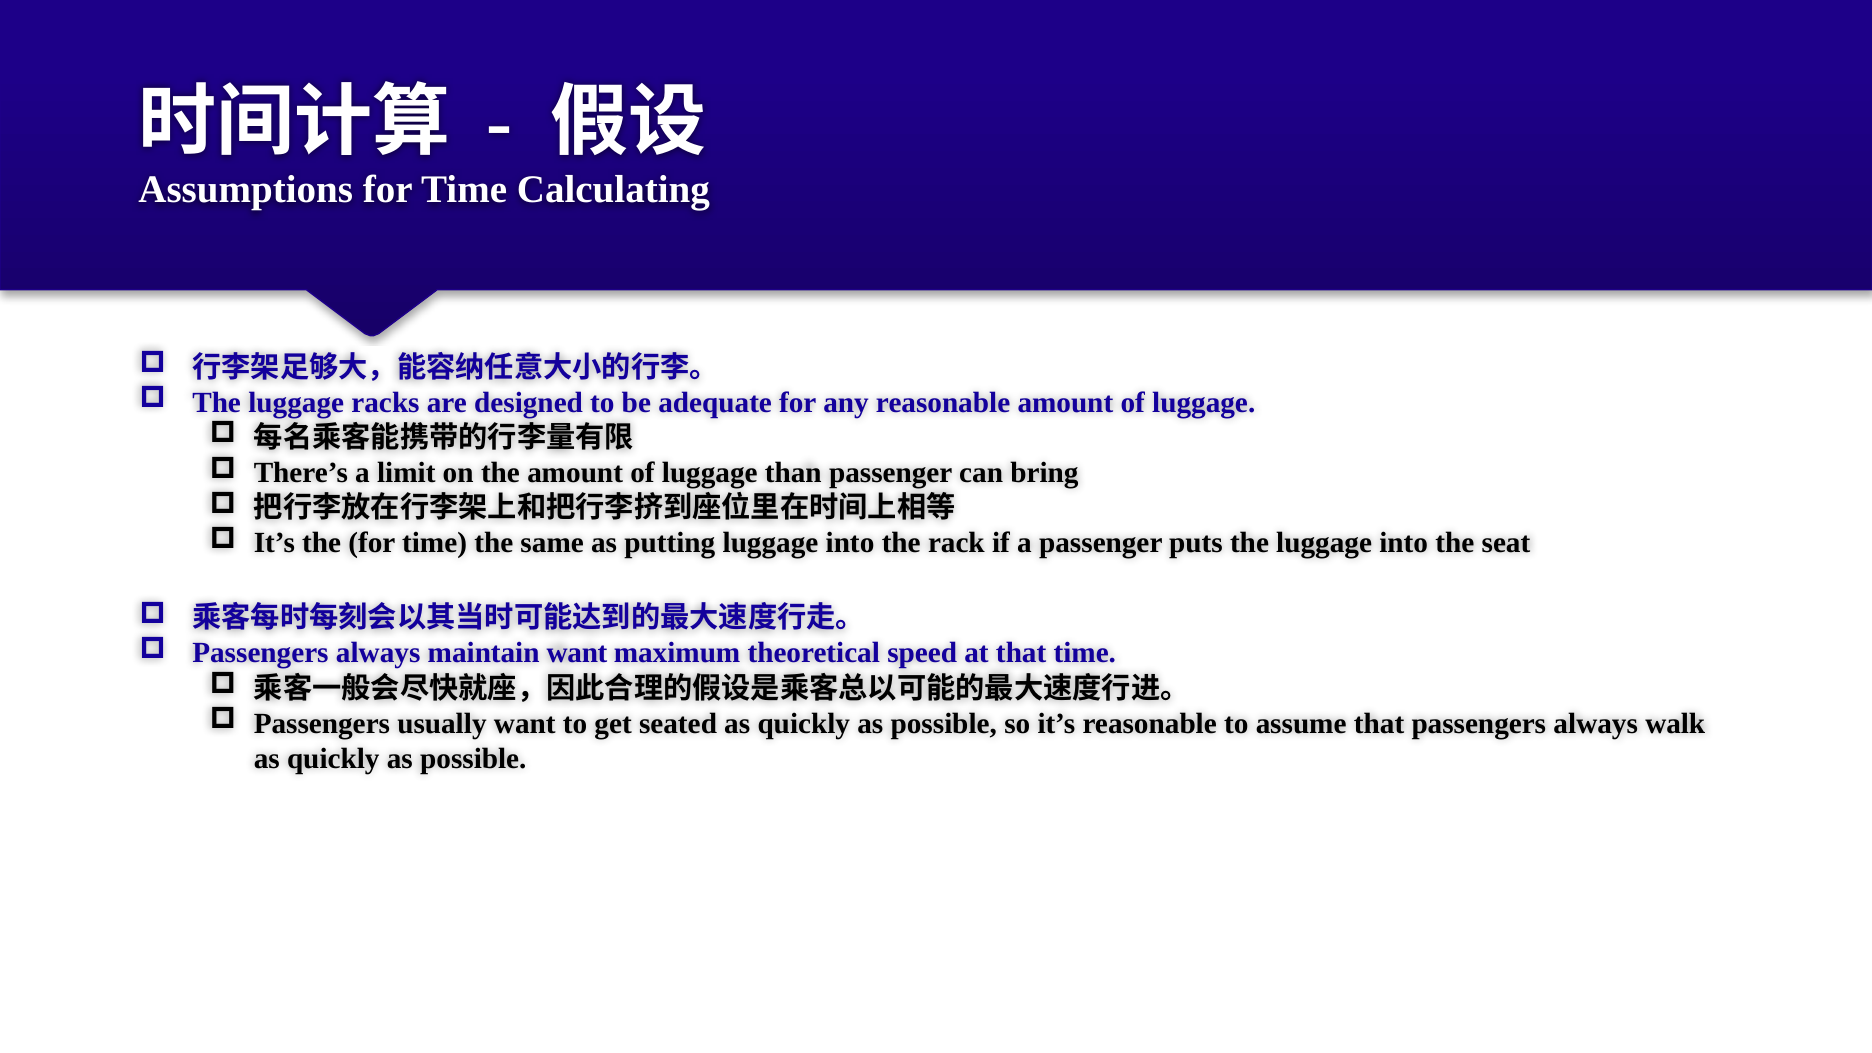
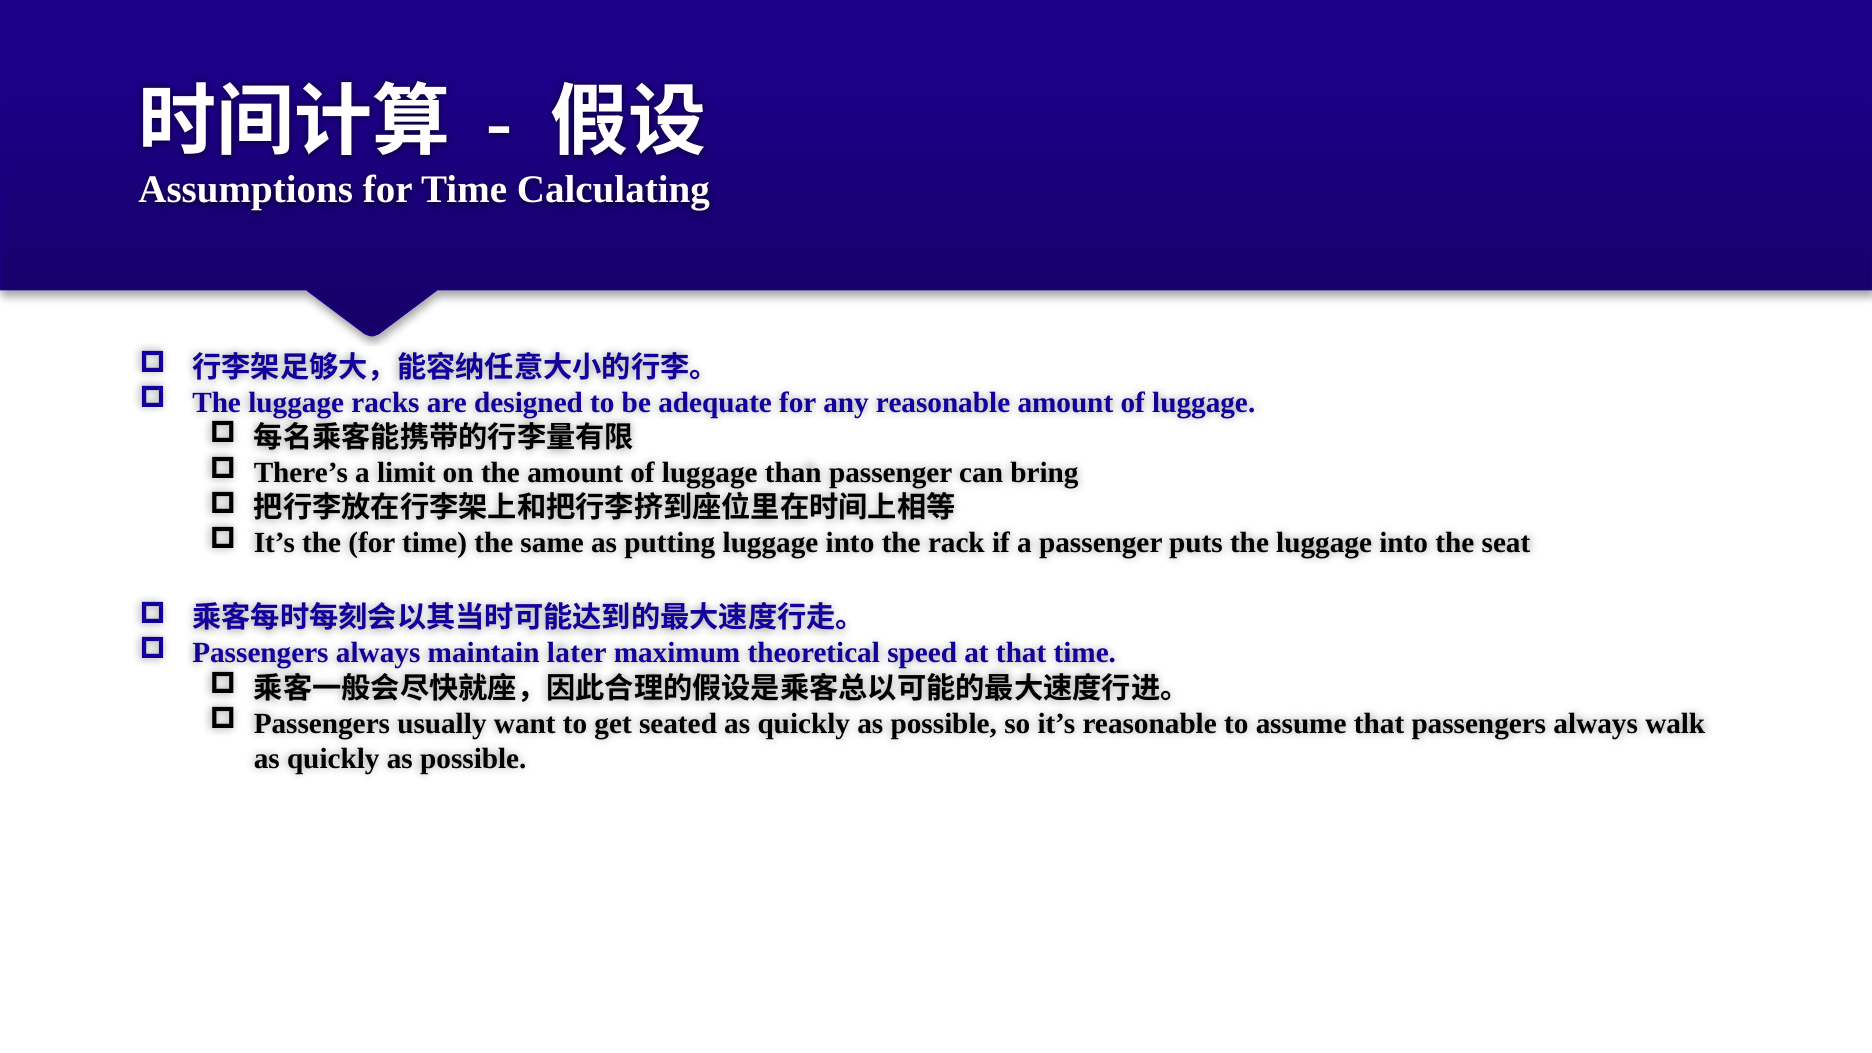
maintain want: want -> later (577, 653)
